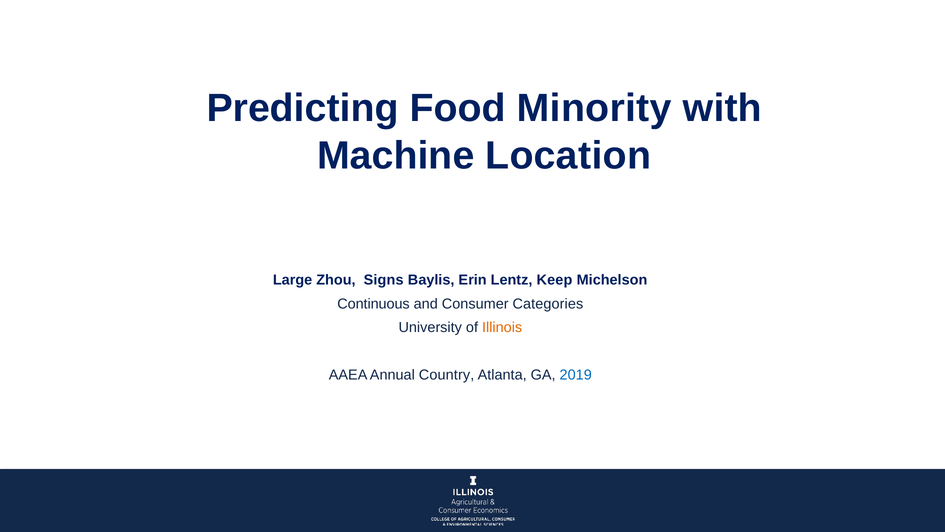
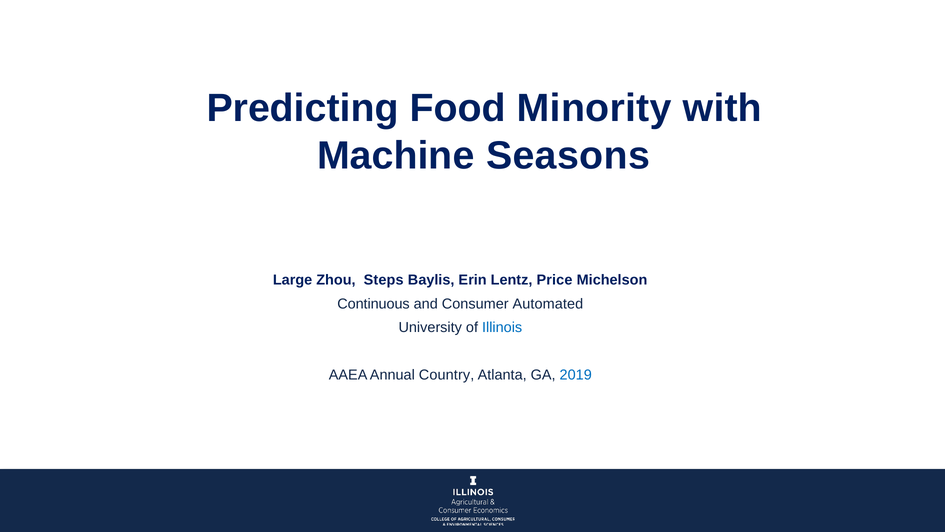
Location: Location -> Seasons (568, 156)
Signs: Signs -> Steps (384, 280)
Keep: Keep -> Price (554, 280)
Categories: Categories -> Automated (548, 304)
Illinois colour: orange -> blue (502, 327)
